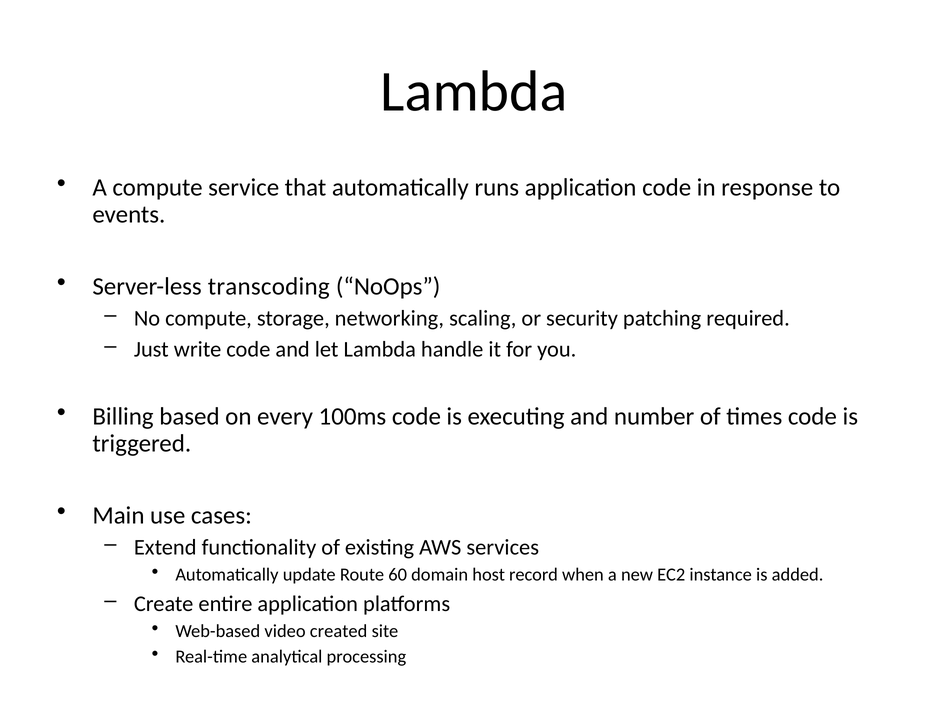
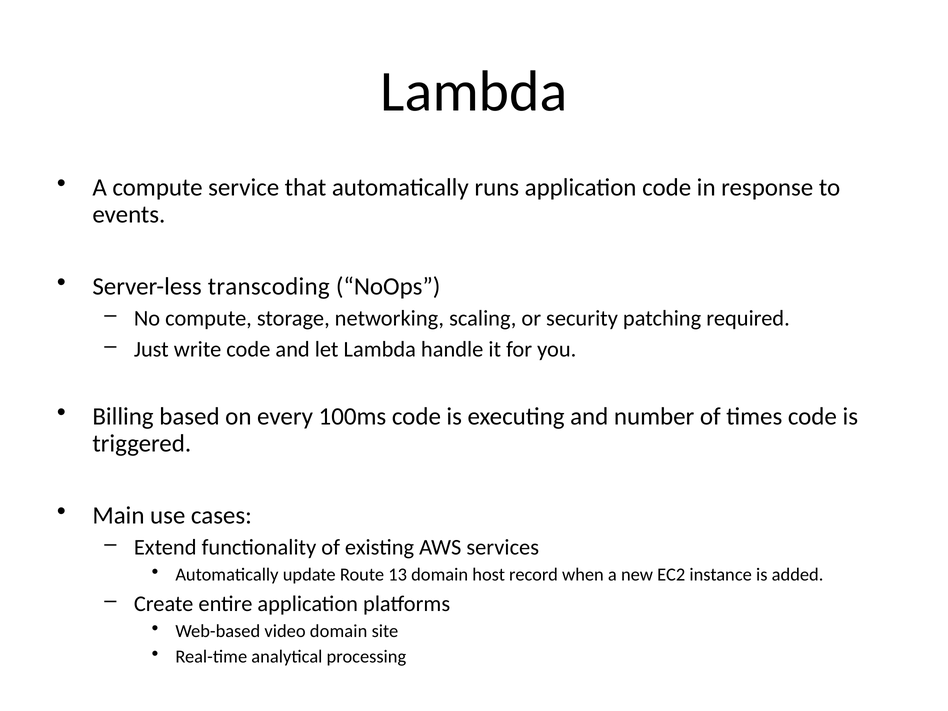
60: 60 -> 13 (398, 575)
video created: created -> domain (339, 631)
